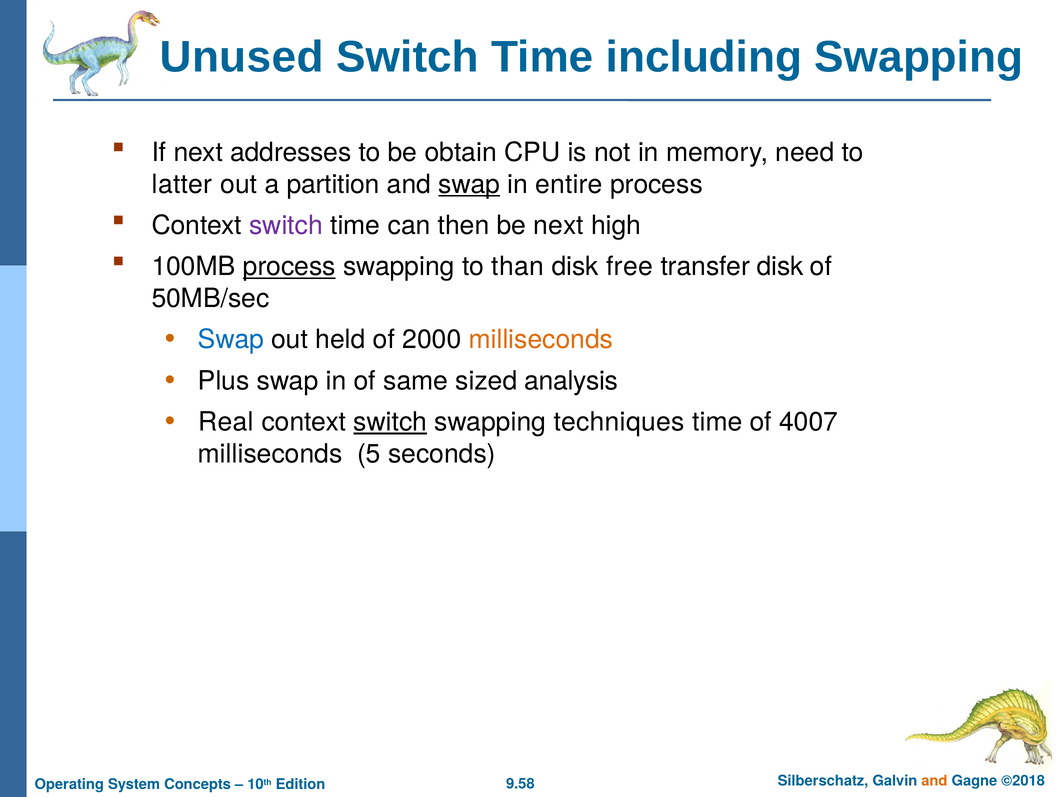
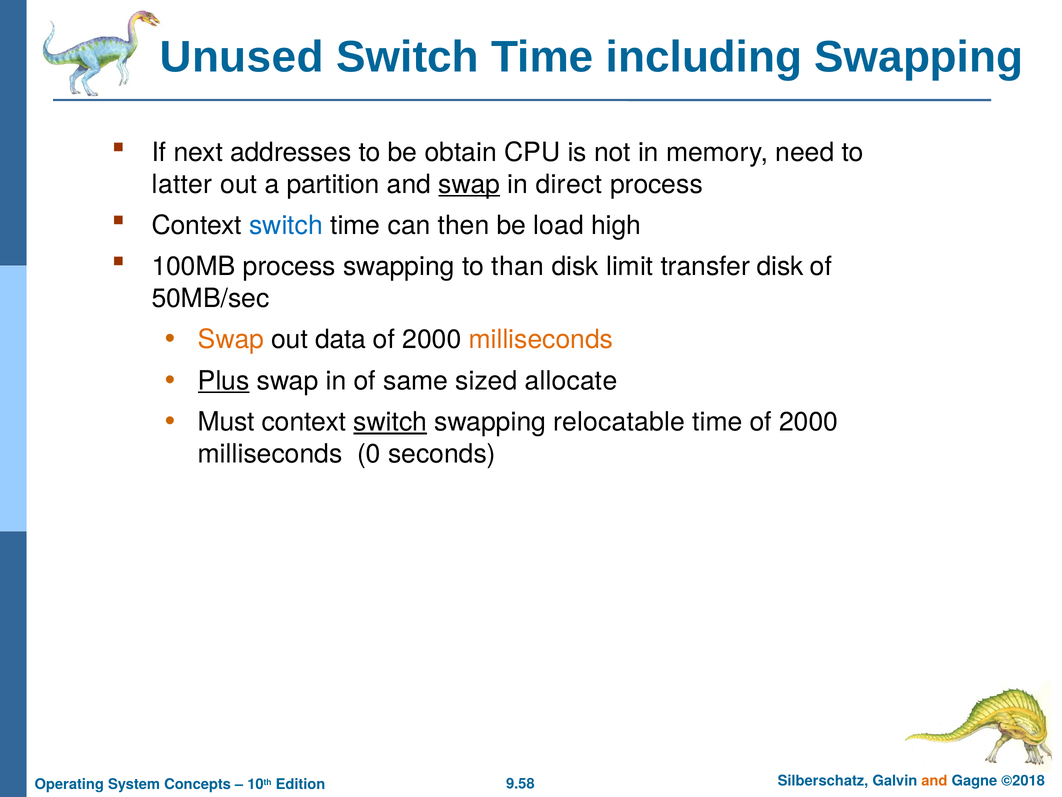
entire: entire -> direct (569, 184)
switch colour: purple -> blue (286, 225)
be next: next -> load (559, 225)
process underline: present -> none (289, 266)
free: free -> limit (630, 266)
Swap colour: blue -> orange (231, 339)
held: held -> data (341, 339)
Plus underline: none -> present (224, 381)
analysis: analysis -> allocate (571, 381)
Real: Real -> Must (226, 422)
techniques: techniques -> relocatable (619, 422)
time of 4007: 4007 -> 2000 (809, 422)
5: 5 -> 0 (369, 454)
